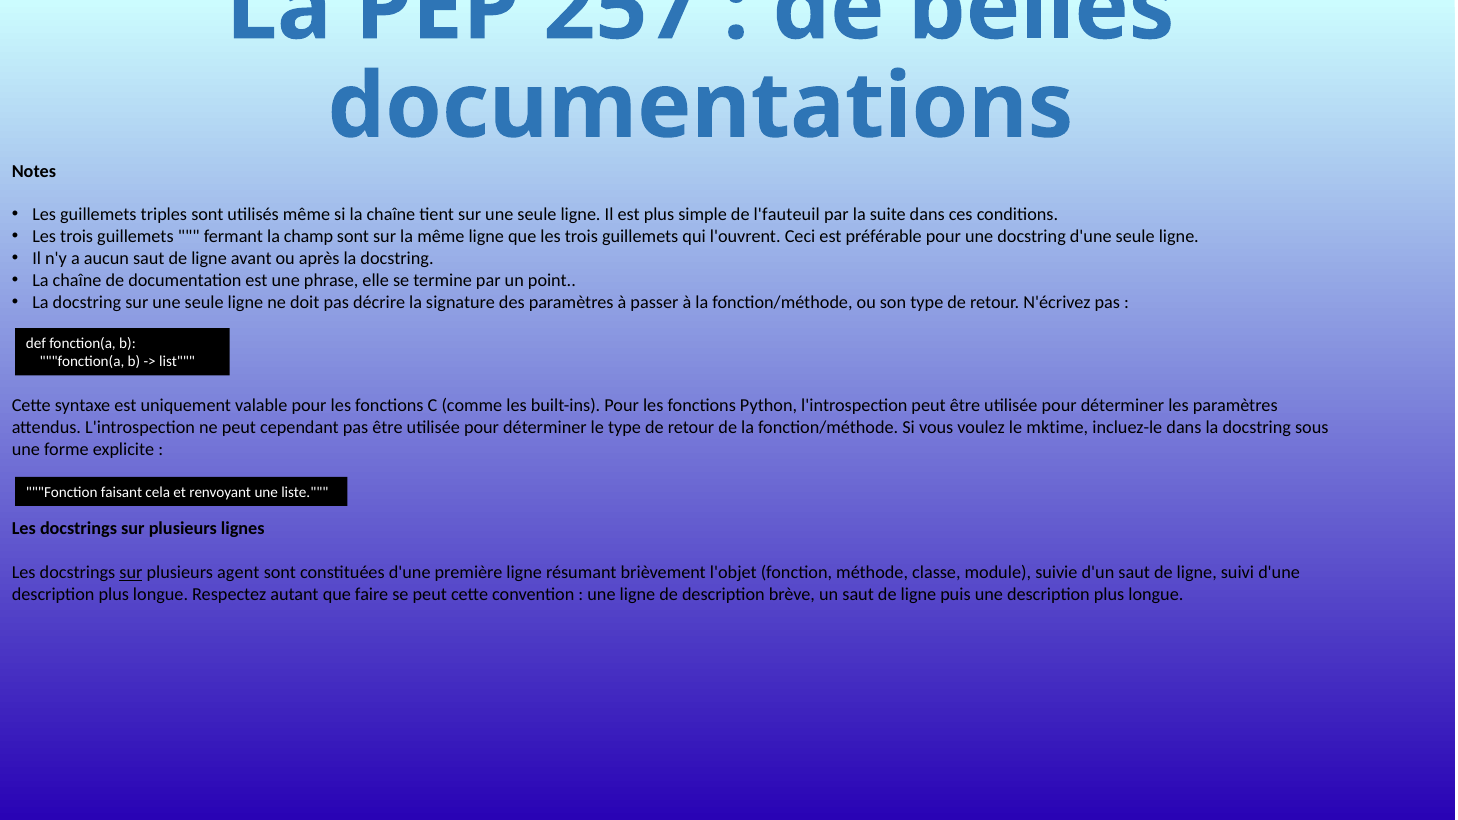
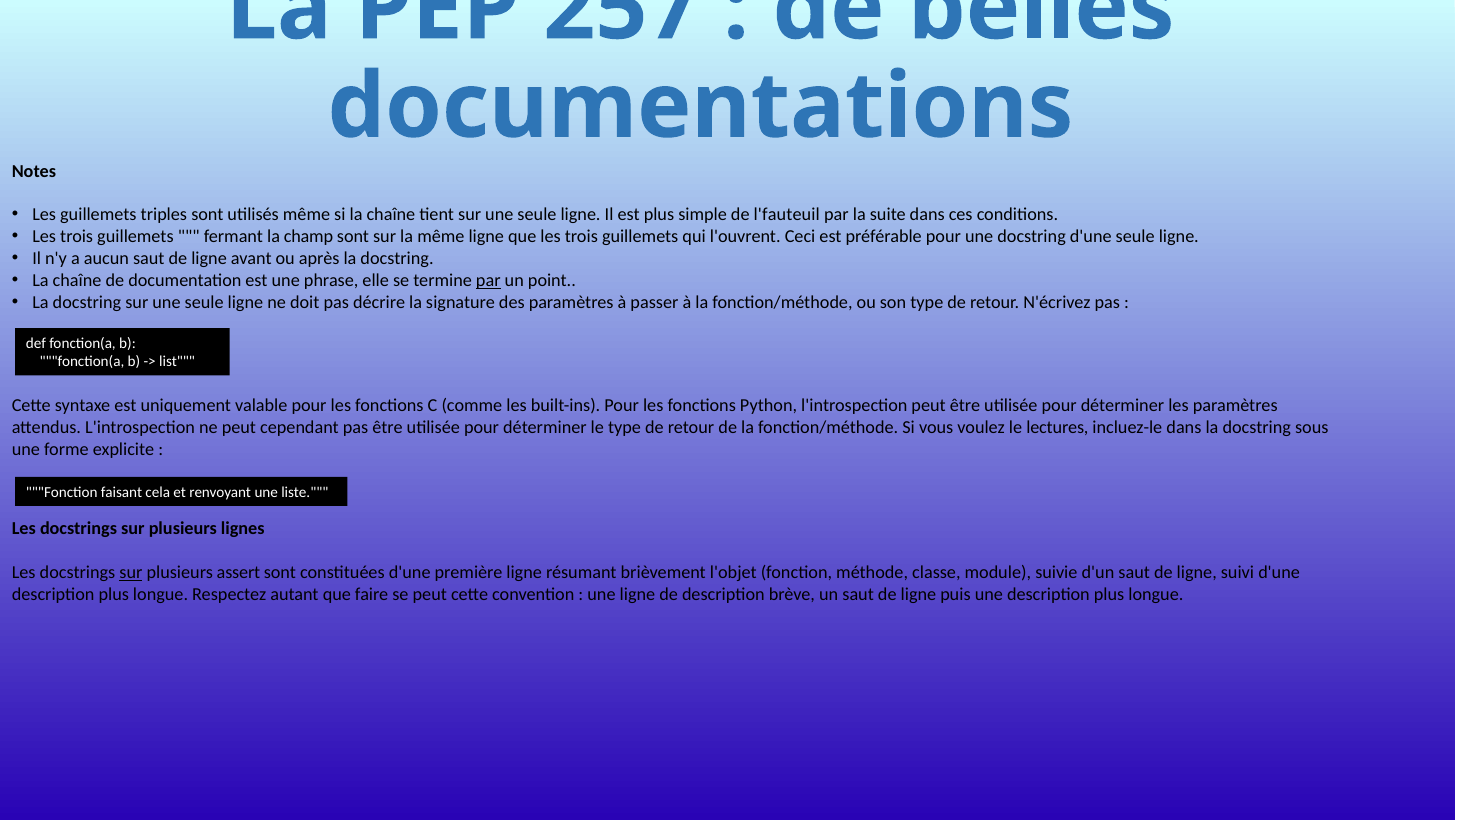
par underline: none -> present (488, 280)
mktime: mktime -> lectures (1057, 427)
agent: agent -> assert (238, 573)
